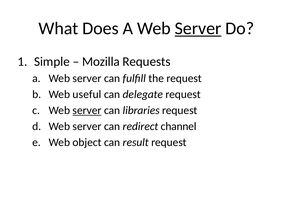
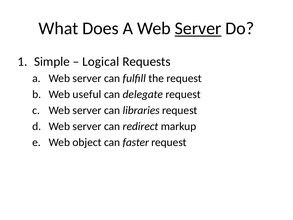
Mozilla: Mozilla -> Logical (101, 61)
server underline: present -> none (87, 110)
channel: channel -> markup (179, 126)
result: result -> faster (136, 142)
